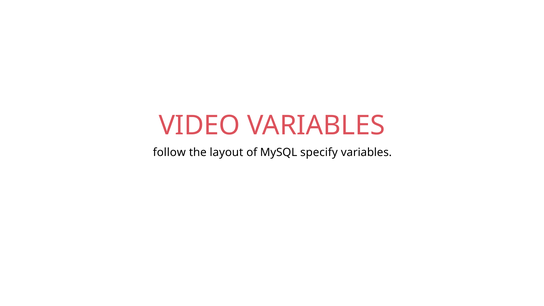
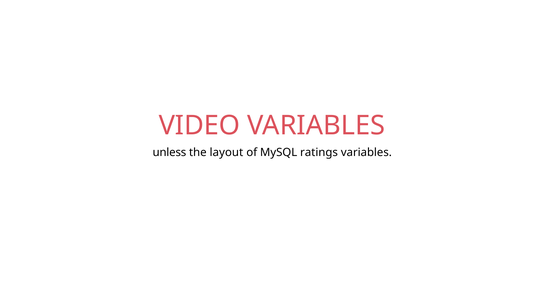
follow: follow -> unless (169, 152)
specify: specify -> ratings (319, 152)
